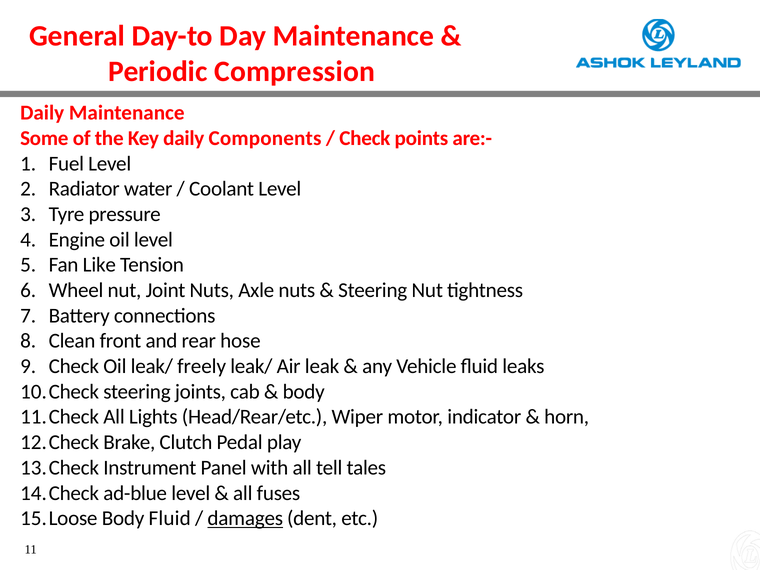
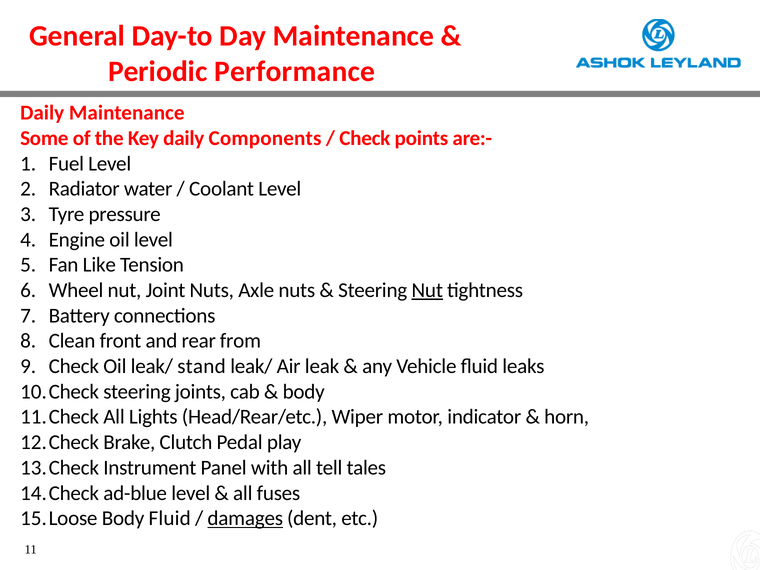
Compression: Compression -> Performance (295, 72)
Nut underline: none -> present (427, 290)
hose: hose -> from (240, 341)
freely: freely -> stand (201, 366)
